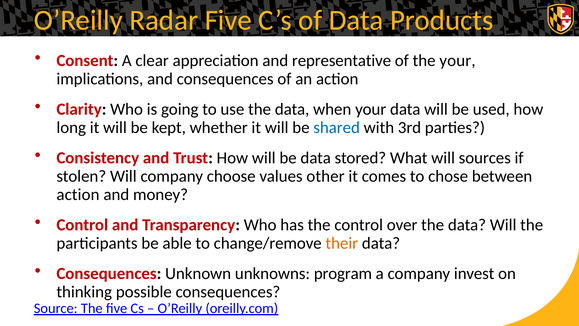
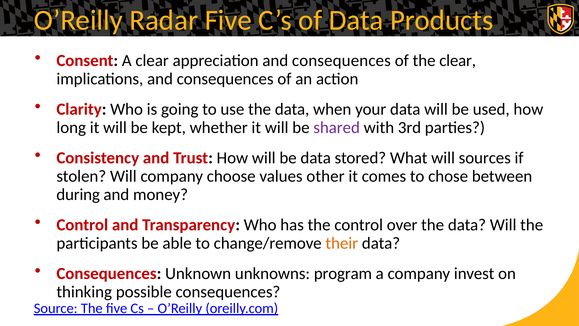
appreciation and representative: representative -> consequences (341, 61)
the your: your -> clear (458, 61)
shared colour: blue -> purple (337, 127)
action: action -> during (78, 194)
